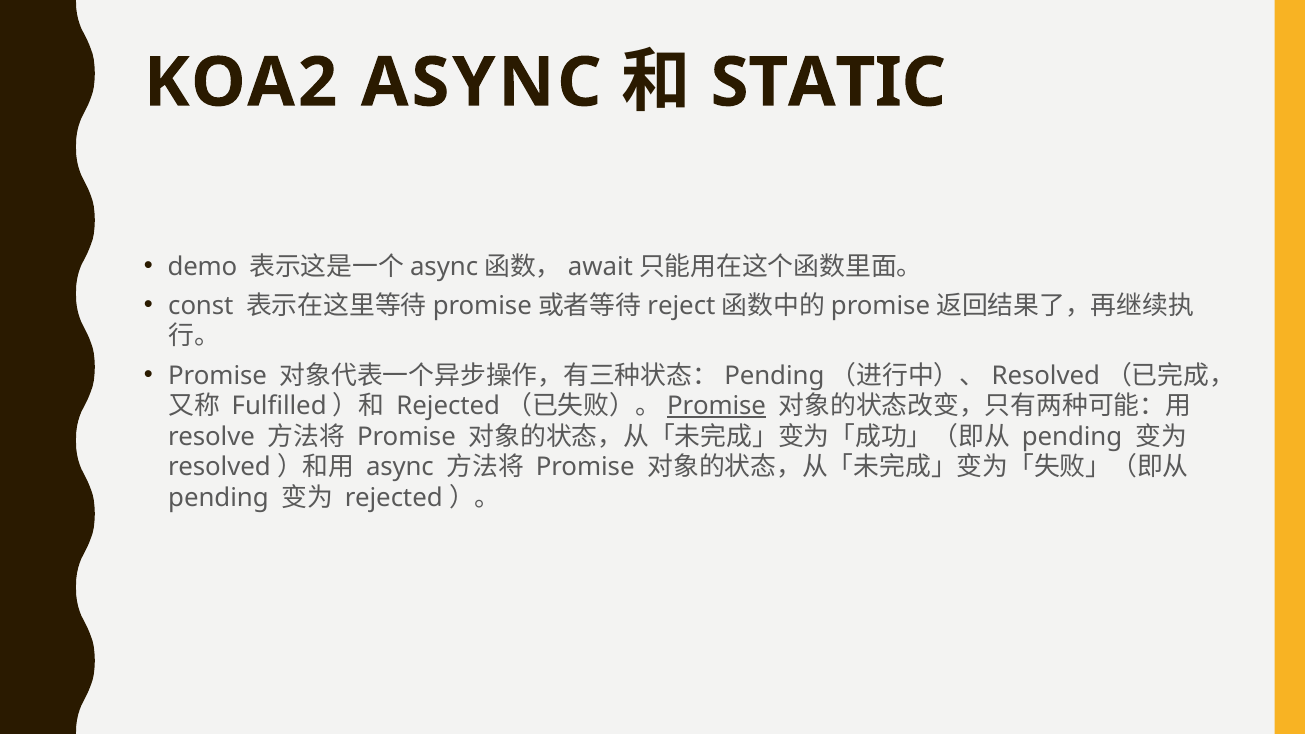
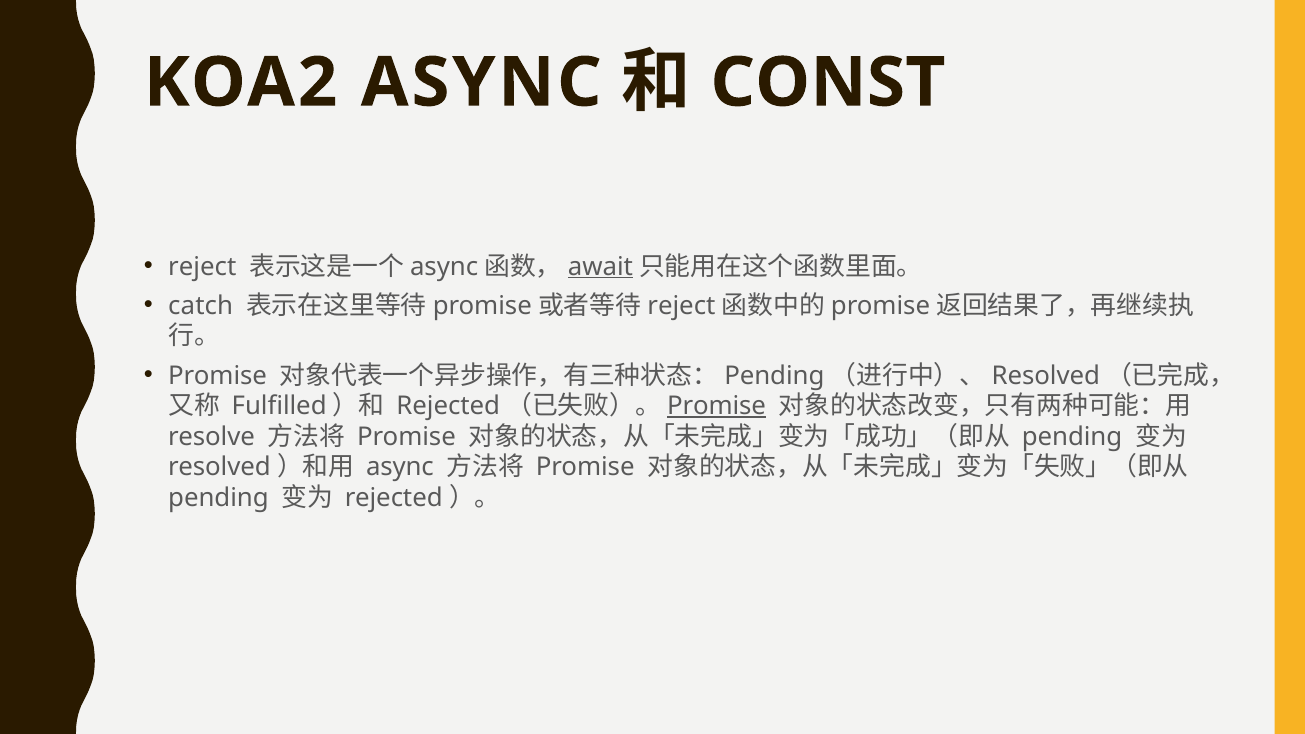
STATIC: STATIC -> CONST (828, 83)
demo: demo -> reject (202, 267)
await underline: none -> present (600, 267)
const: const -> catch (201, 306)
